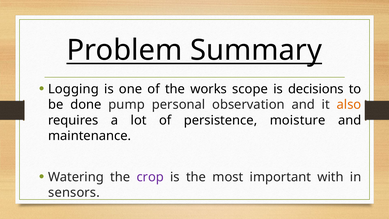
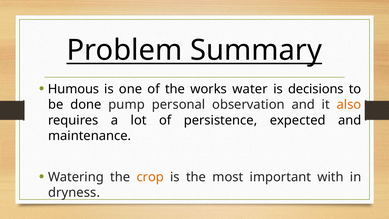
Logging: Logging -> Humous (74, 89)
scope: scope -> water (250, 89)
moisture: moisture -> expected (298, 120)
crop colour: purple -> orange (150, 177)
sensors: sensors -> dryness (74, 192)
